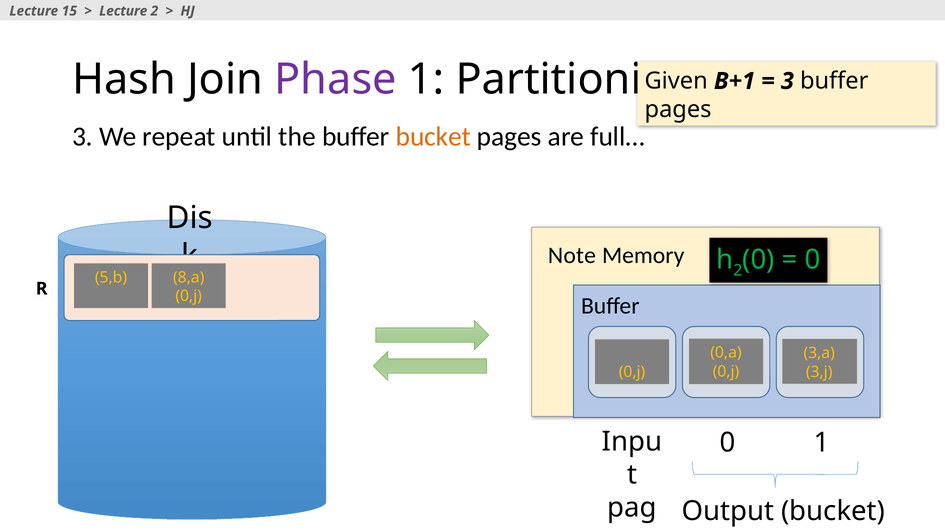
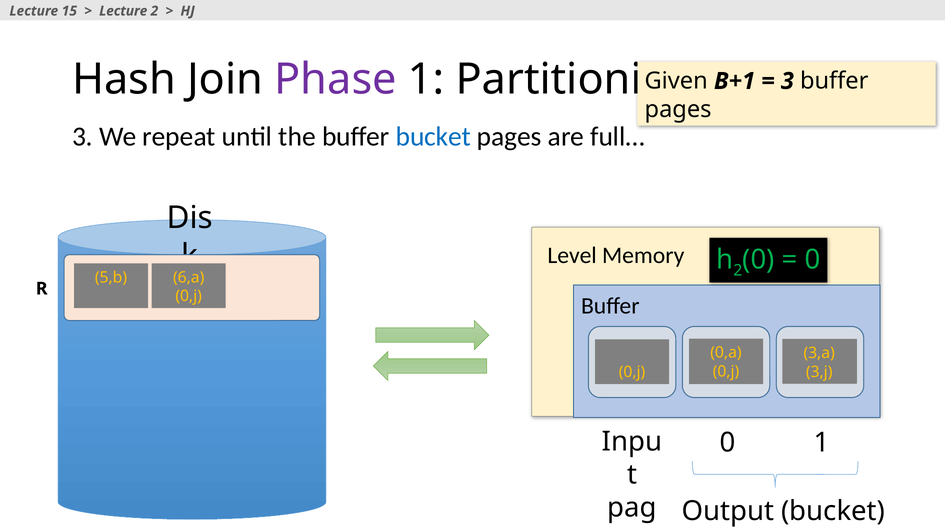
bucket colour: orange -> blue (433, 136)
Note: Note -> Level (572, 255)
8,a: 8,a -> 6,a (189, 277)
